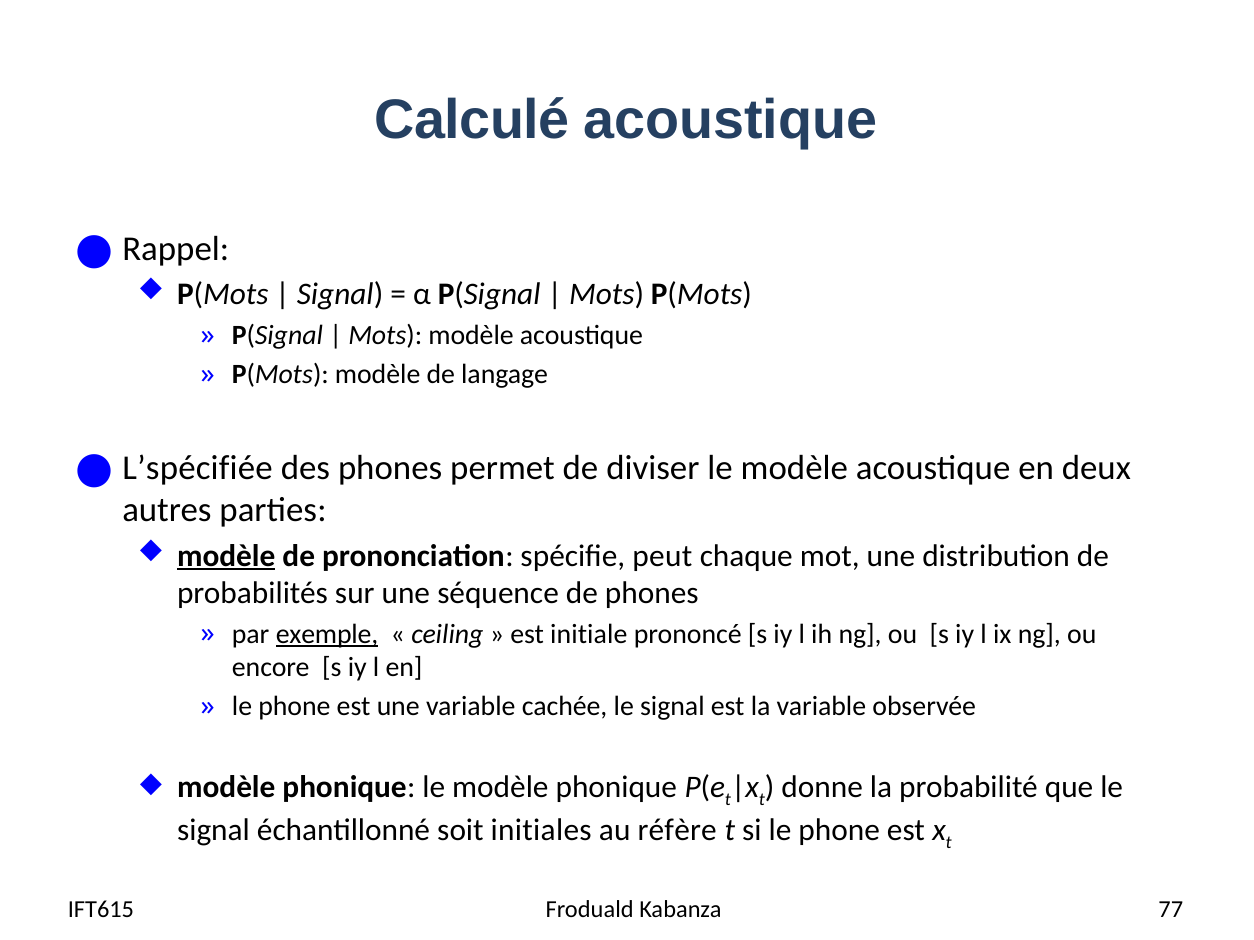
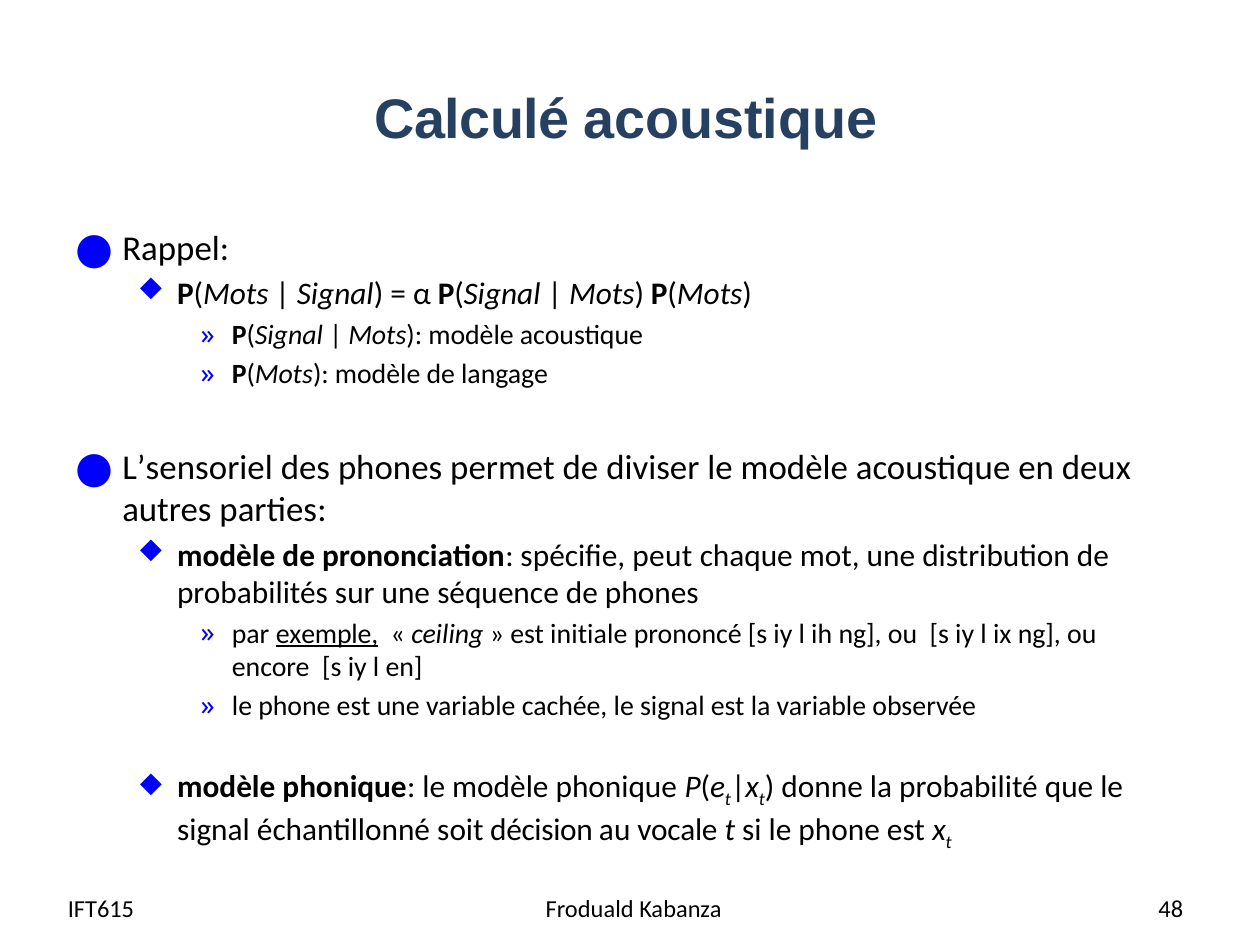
L’spécifiée: L’spécifiée -> L’sensoriel (198, 469)
modèle underline: present -> none (226, 556)
initiales: initiales -> décision (541, 831)
réfère: réfère -> vocale (677, 831)
77: 77 -> 48 (1171, 910)
